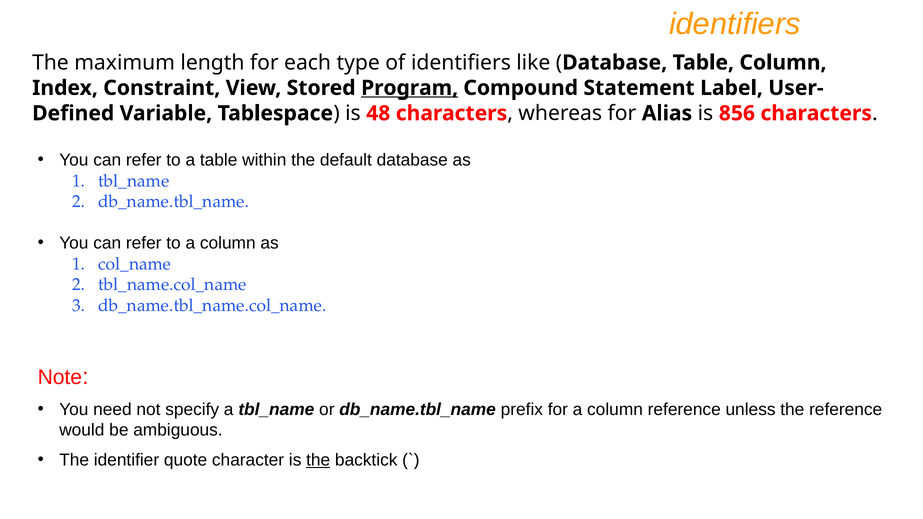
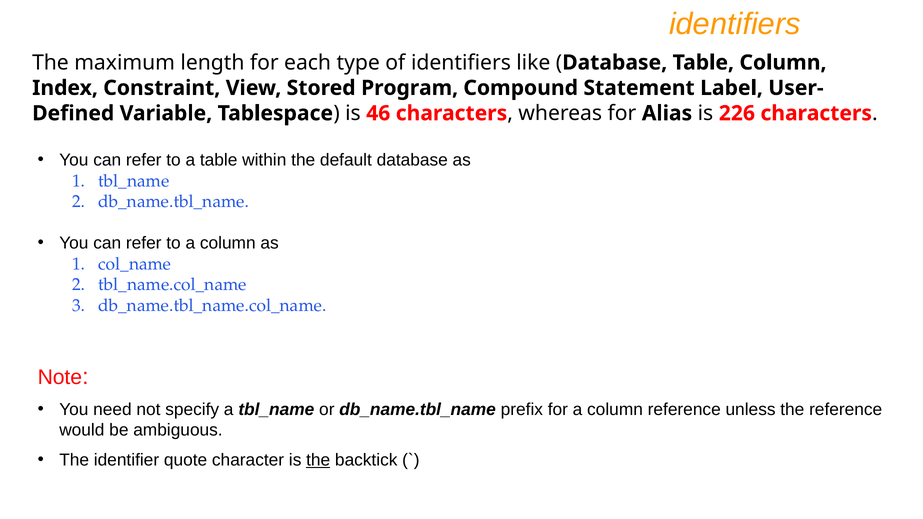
Program underline: present -> none (410, 88)
48: 48 -> 46 (378, 113)
856: 856 -> 226 (737, 113)
